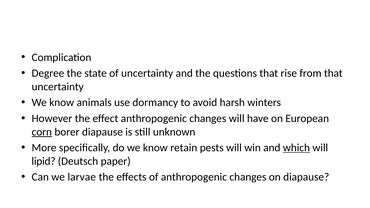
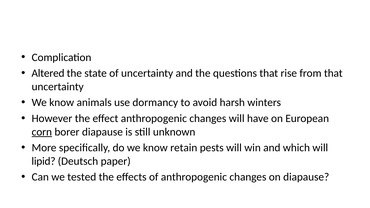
Degree: Degree -> Altered (48, 73)
which underline: present -> none (296, 148)
larvae: larvae -> tested (82, 177)
